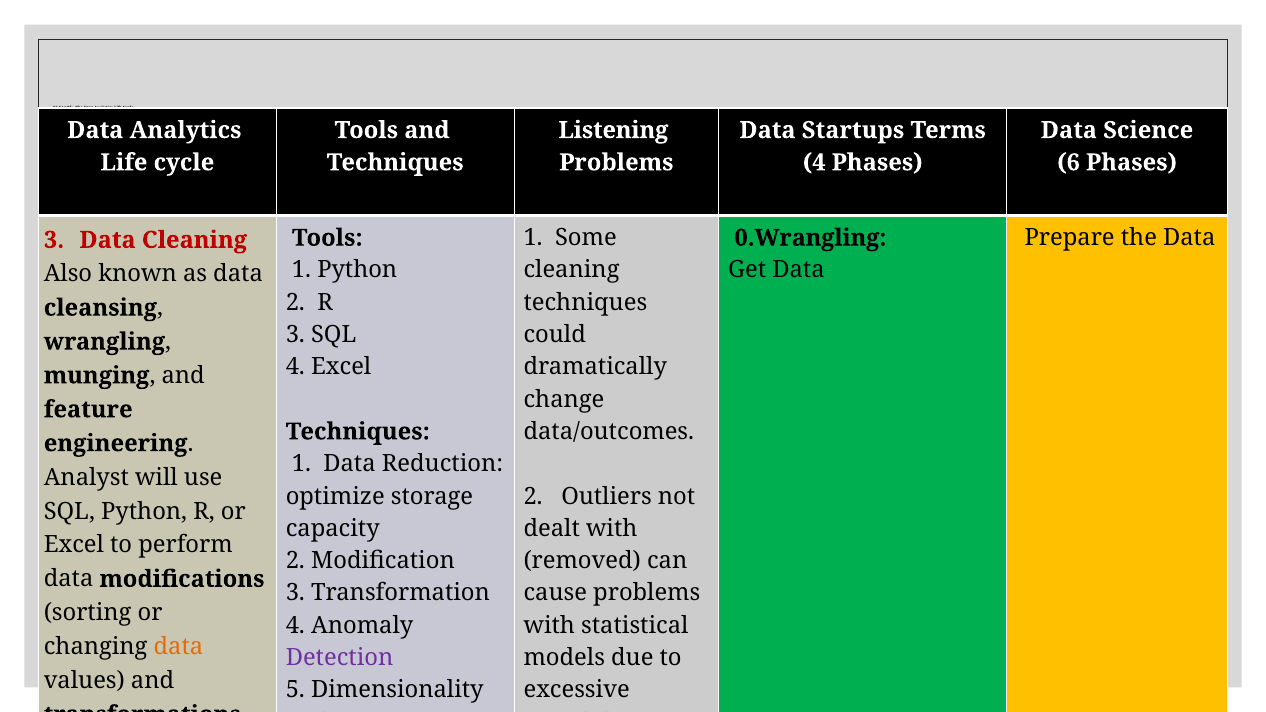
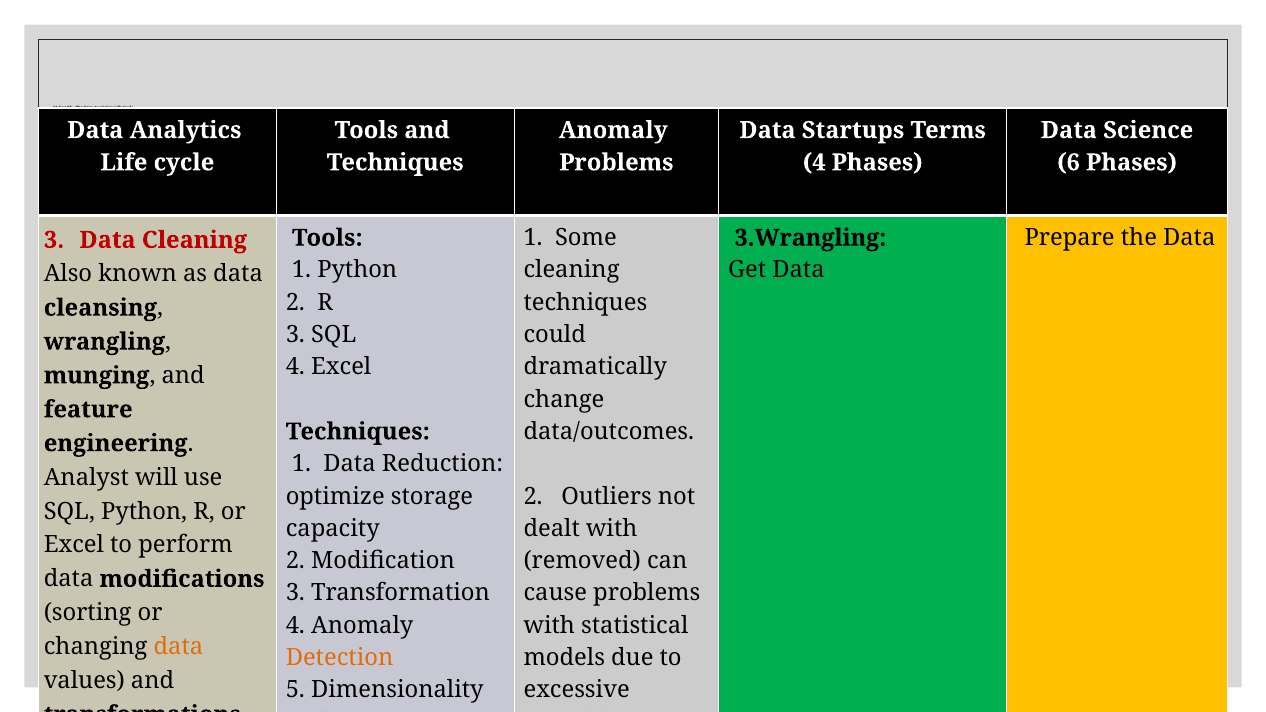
Listening: Listening -> Anomaly (613, 130)
0.Wrangling: 0.Wrangling -> 3.Wrangling (810, 238)
Detection colour: purple -> orange (340, 658)
